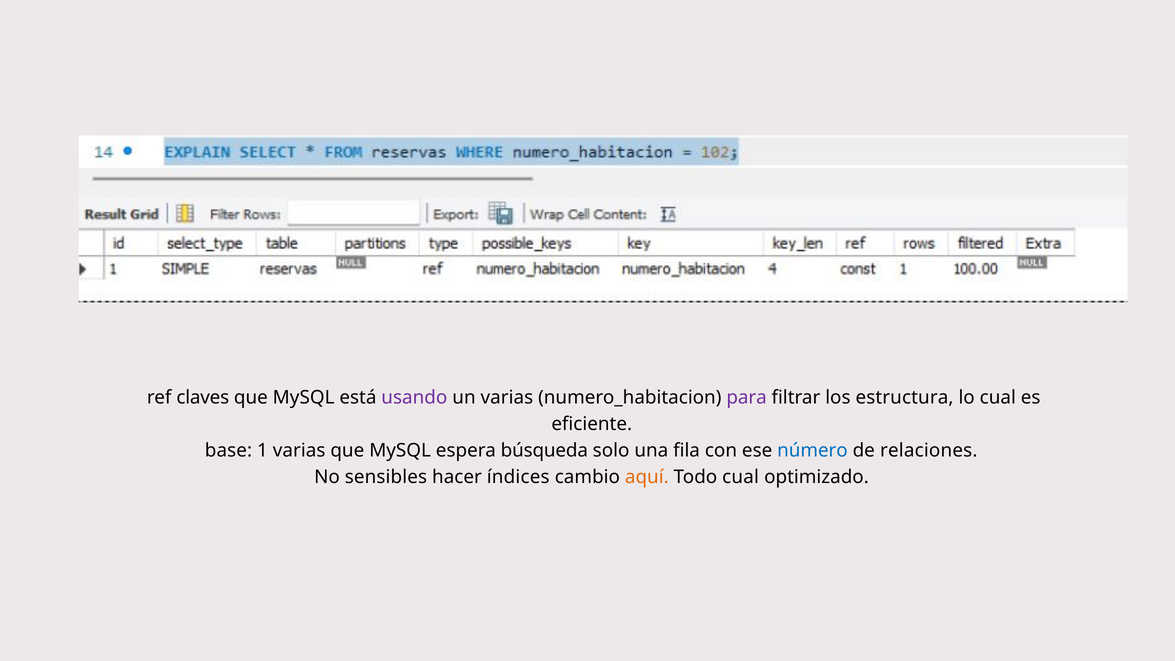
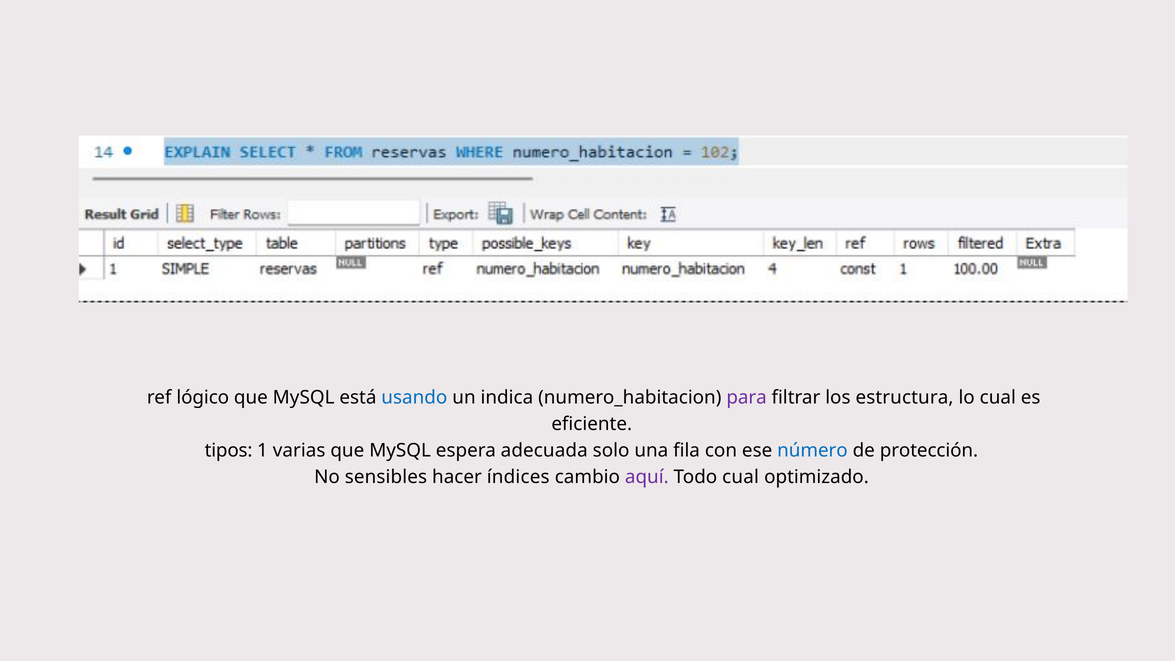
claves: claves -> lógico (203, 398)
usando colour: purple -> blue (414, 398)
un varias: varias -> indica (507, 398)
base: base -> tipos (229, 450)
búsqueda: búsqueda -> adecuada (544, 450)
relaciones: relaciones -> protección (929, 450)
aquí colour: orange -> purple (647, 477)
